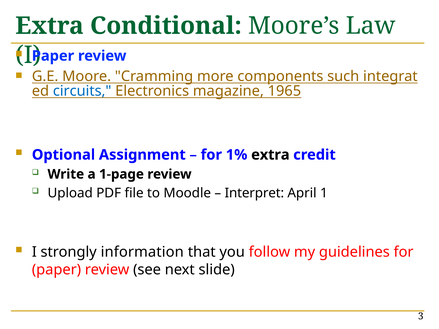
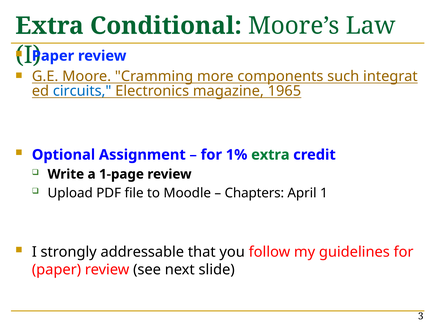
extra colour: black -> green (270, 155)
Interpret: Interpret -> Chapters (254, 193)
information: information -> addressable (142, 252)
